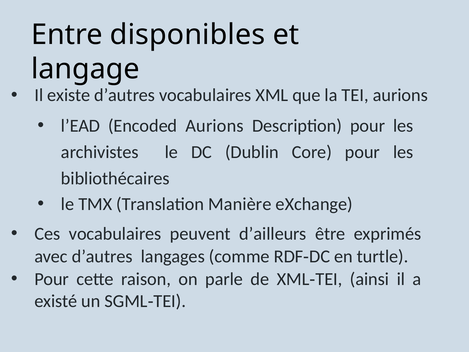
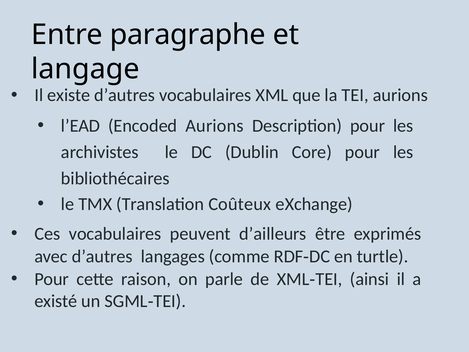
disponibles: disponibles -> paragraphe (188, 35)
Manière: Manière -> Coûteux (240, 204)
